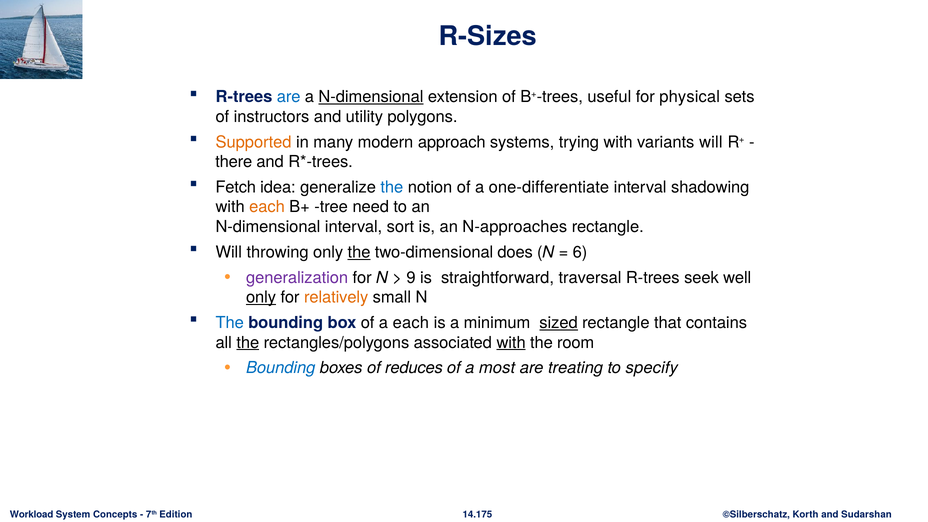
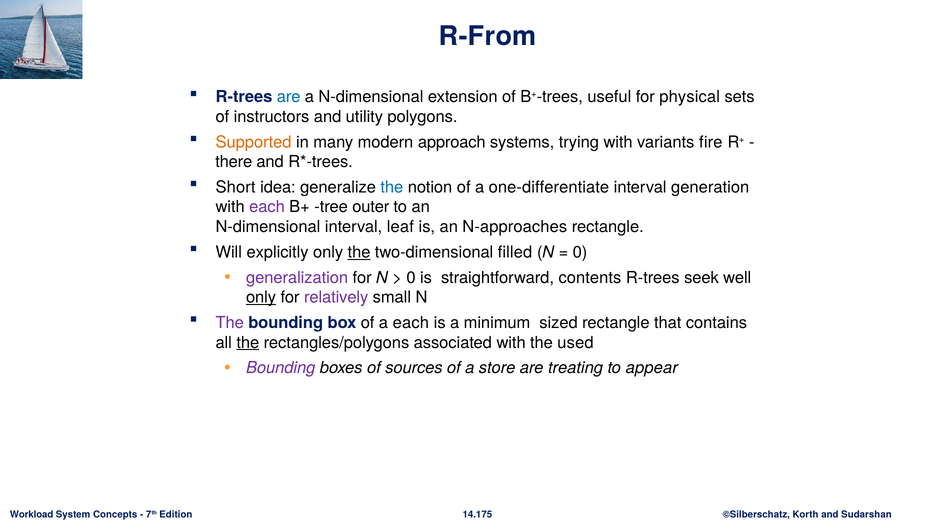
R-Sizes: R-Sizes -> R-From (488, 36)
N-dimensional underline: present -> none (371, 97)
variants will: will -> fire (711, 142)
Fetch: Fetch -> Short (236, 187)
shadowing: shadowing -> generation (710, 187)
each colour: orange -> purple (267, 207)
need: need -> outer (371, 207)
sort: sort -> leaf (400, 227)
throwing: throwing -> explicitly (278, 252)
does: does -> filled (515, 252)
6: 6 -> 0 (580, 252)
9: 9 -> 0 (411, 278)
traversal: traversal -> contents (590, 278)
relatively colour: orange -> purple (336, 297)
The colour: blue -> purple (230, 323)
sized underline: present -> none (559, 323)
with underline: present -> none (511, 343)
room: room -> used (576, 343)
Bounding colour: blue -> purple (281, 368)
reduces: reduces -> sources (414, 368)
most: most -> store (497, 368)
specify: specify -> appear (652, 368)
